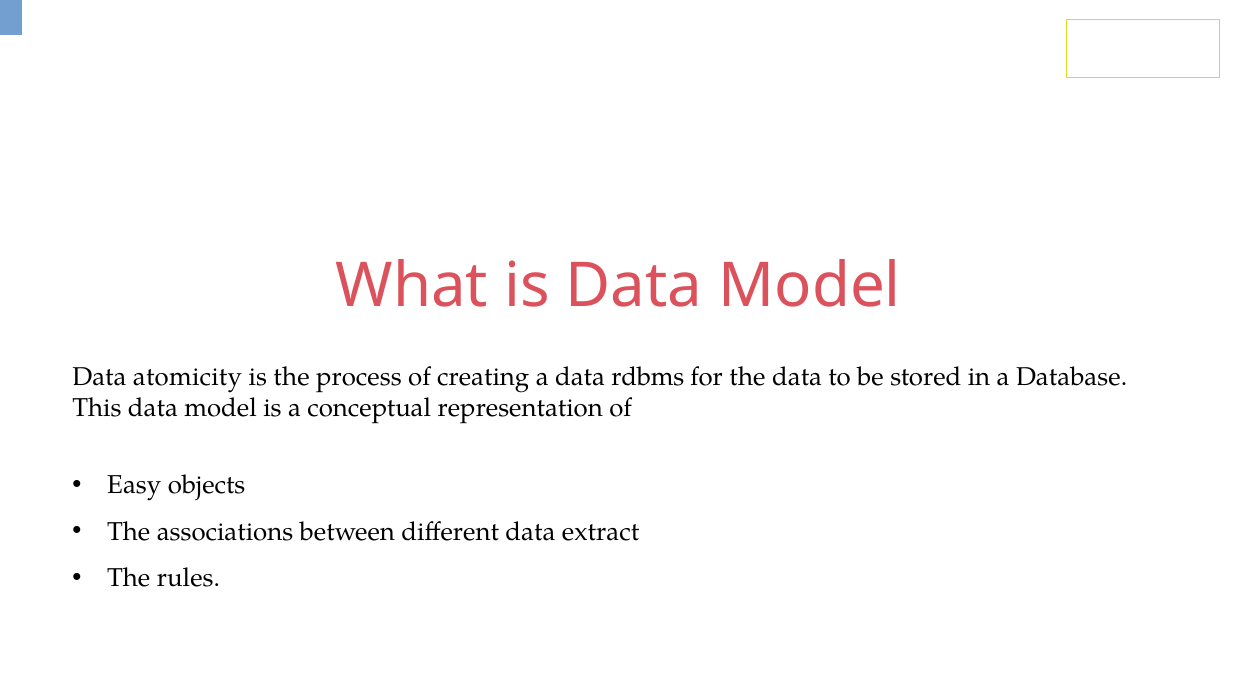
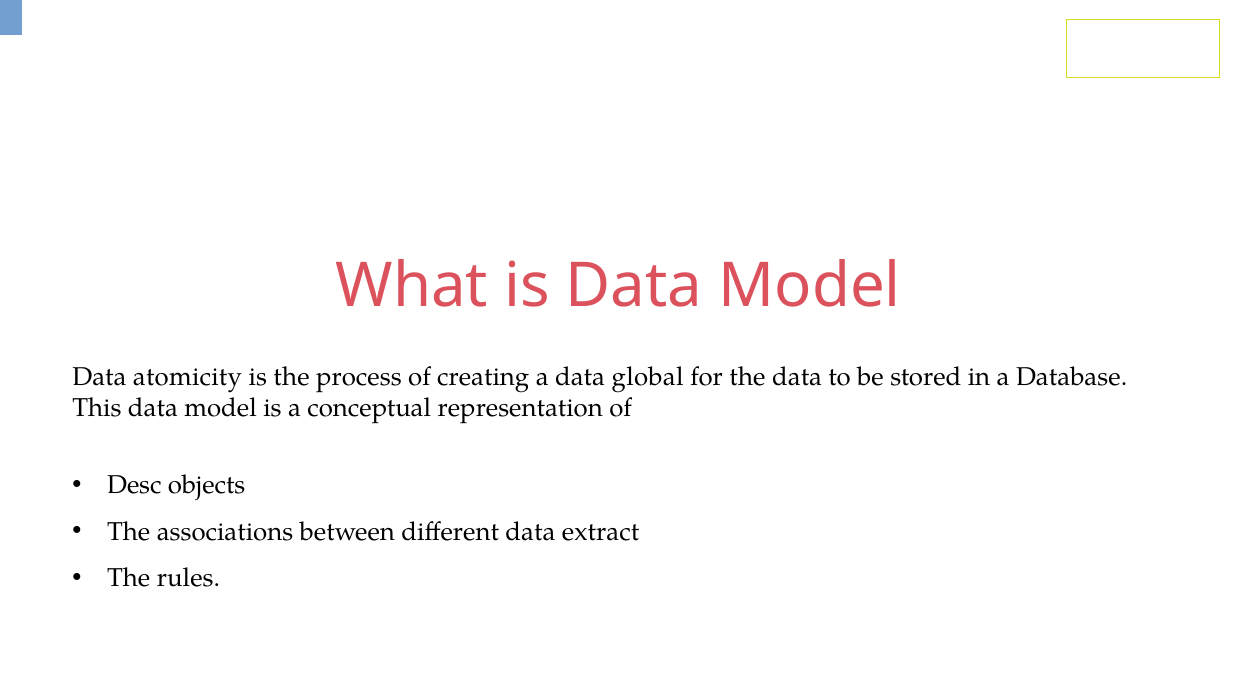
rdbms: rdbms -> global (648, 377)
Easy: Easy -> Desc (134, 485)
